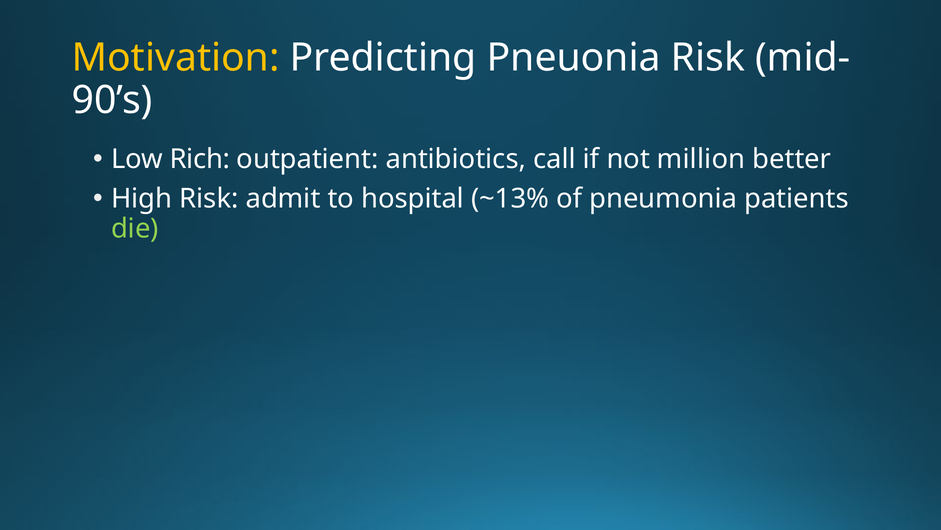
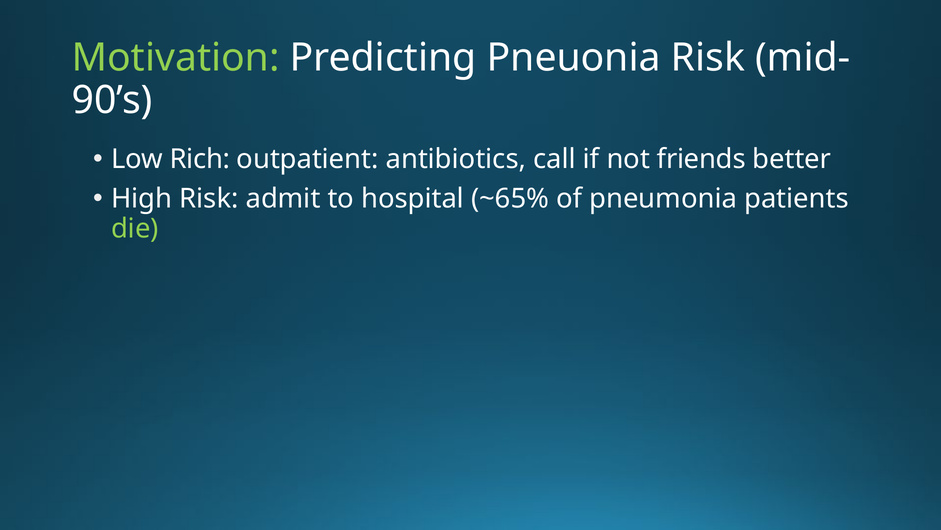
Motivation colour: yellow -> light green (176, 58)
million: million -> friends (701, 159)
~13%: ~13% -> ~65% (510, 199)
